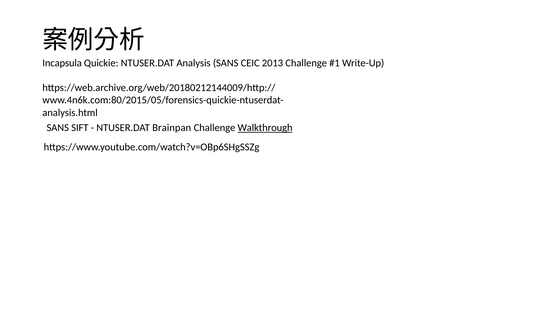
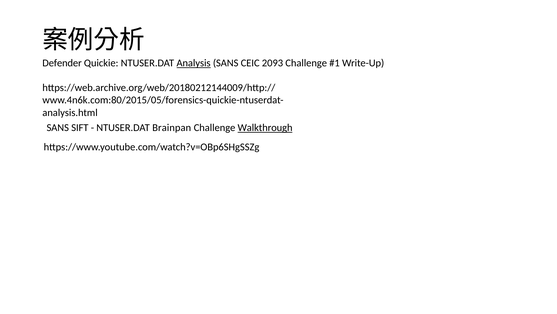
Incapsula: Incapsula -> Defender (62, 63)
Analysis underline: none -> present (194, 63)
2013: 2013 -> 2093 (272, 63)
